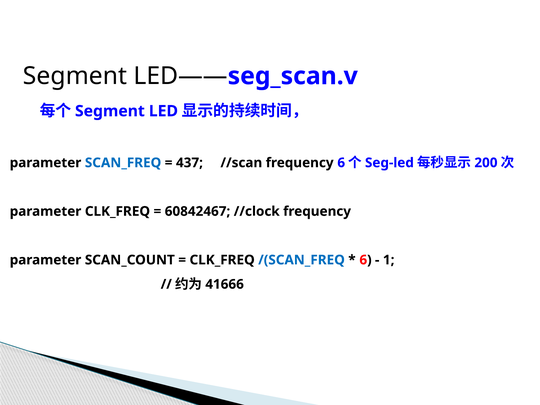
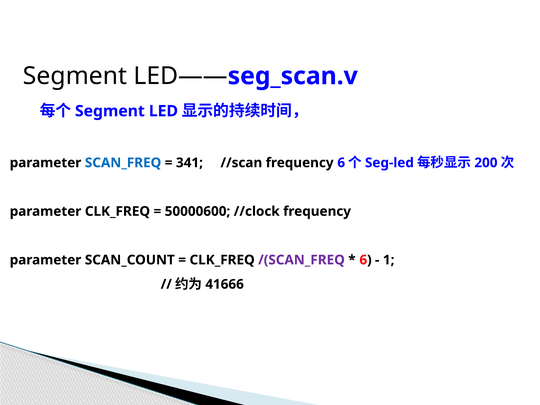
437: 437 -> 341 (189, 163)
60842467: 60842467 -> 50000600 (198, 211)
/(SCAN_FREQ colour: blue -> purple (302, 260)
